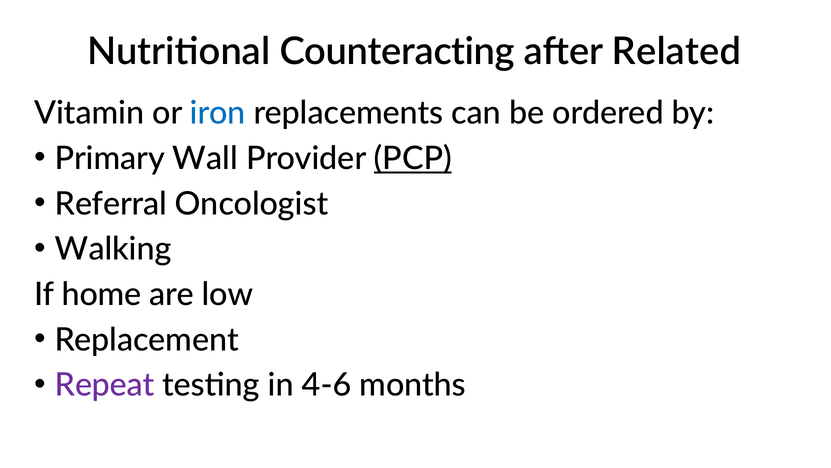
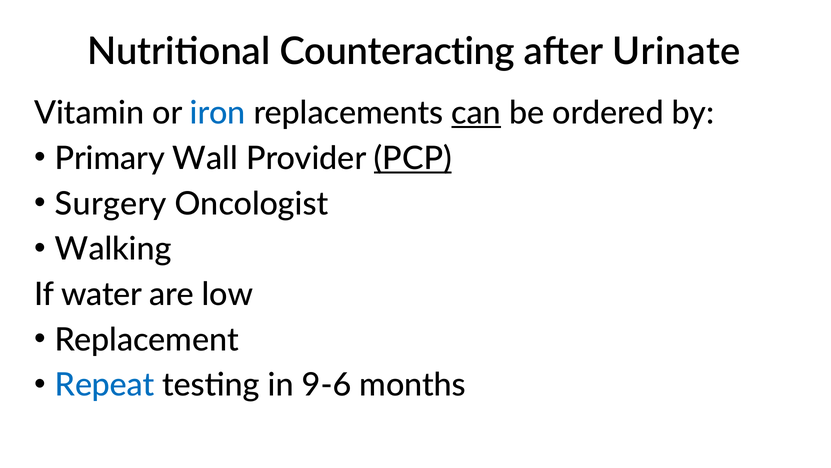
Related: Related -> Urinate (676, 51)
can underline: none -> present (476, 113)
Referral: Referral -> Surgery (111, 204)
home: home -> water (102, 294)
Repeat colour: purple -> blue (105, 385)
4-6: 4-6 -> 9-6 (327, 385)
